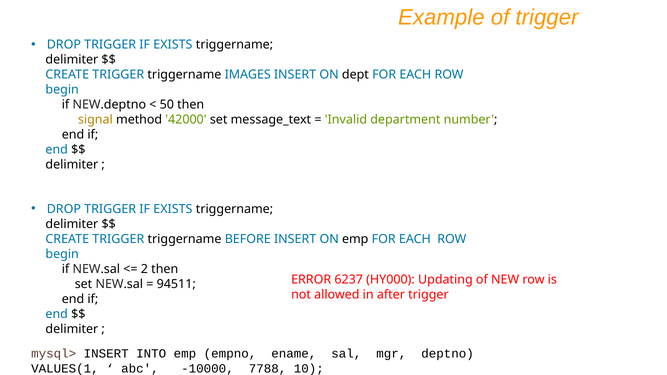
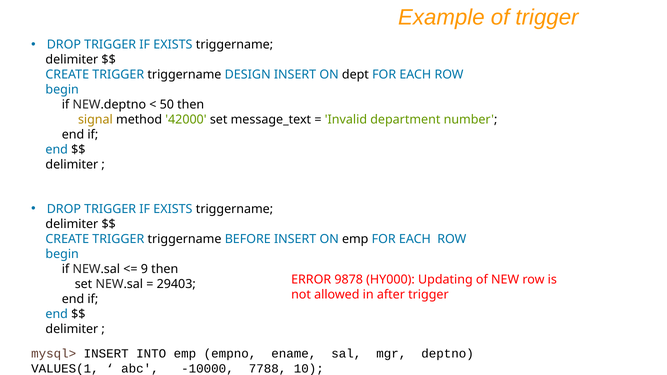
IMAGES: IMAGES -> DESIGN (248, 75)
2: 2 -> 9 (144, 269)
6237: 6237 -> 9878 (349, 280)
94511: 94511 -> 29403 (176, 284)
